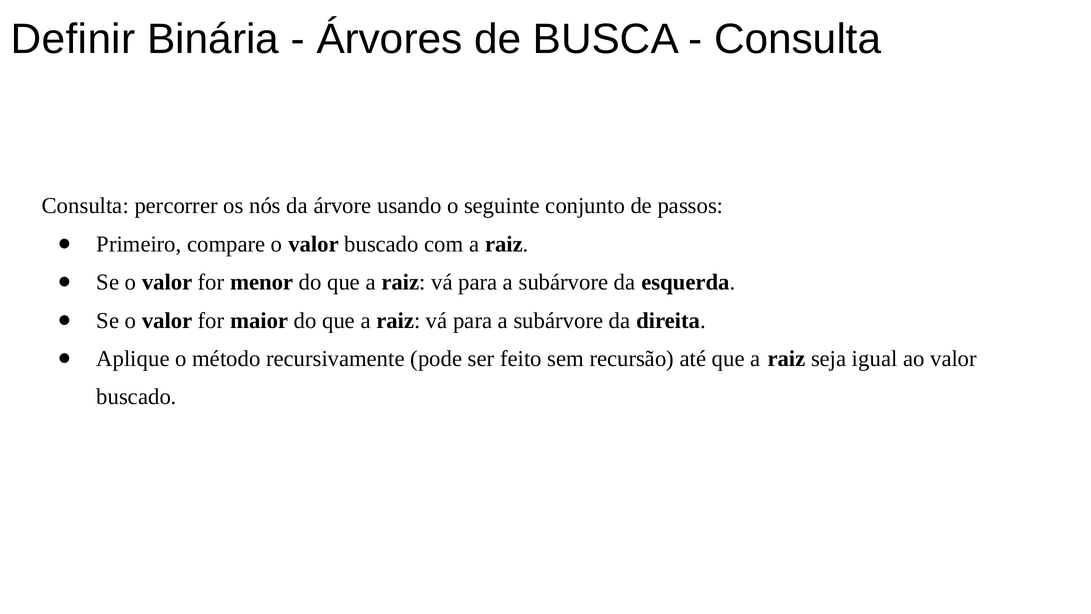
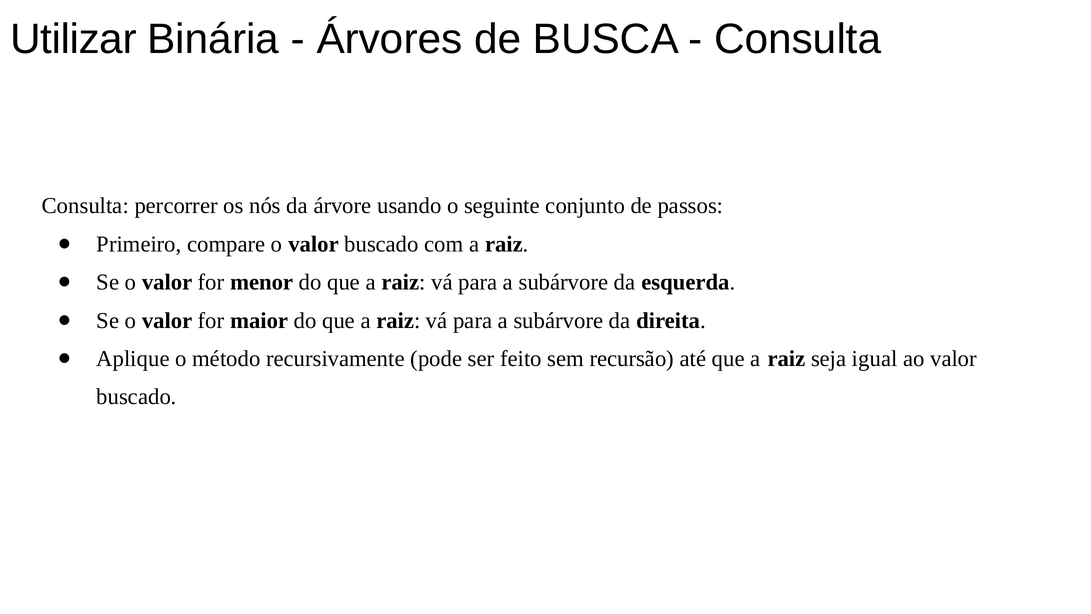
Definir: Definir -> Utilizar (73, 39)
